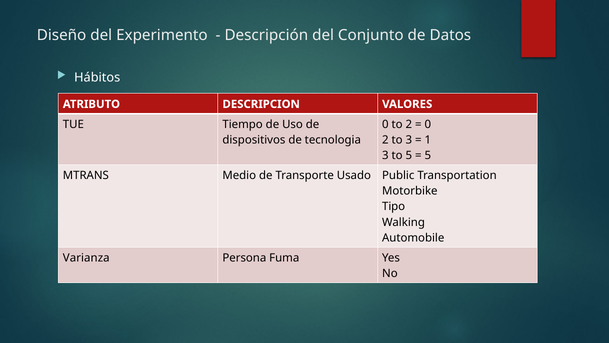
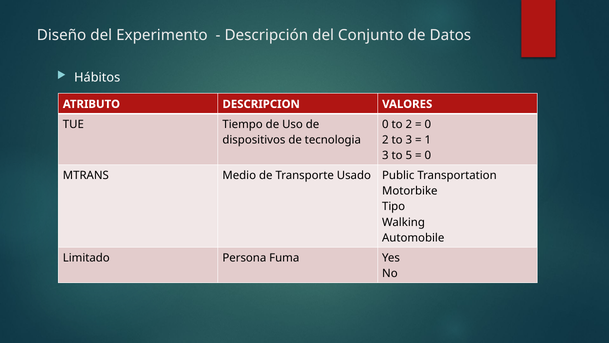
5: 5 -> 0 (428, 155)
Varianza: Varianza -> Limitado (86, 258)
